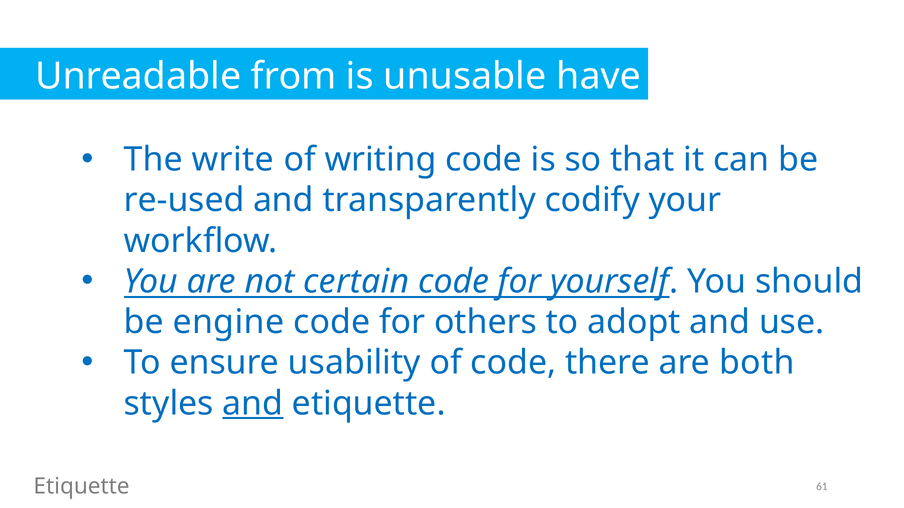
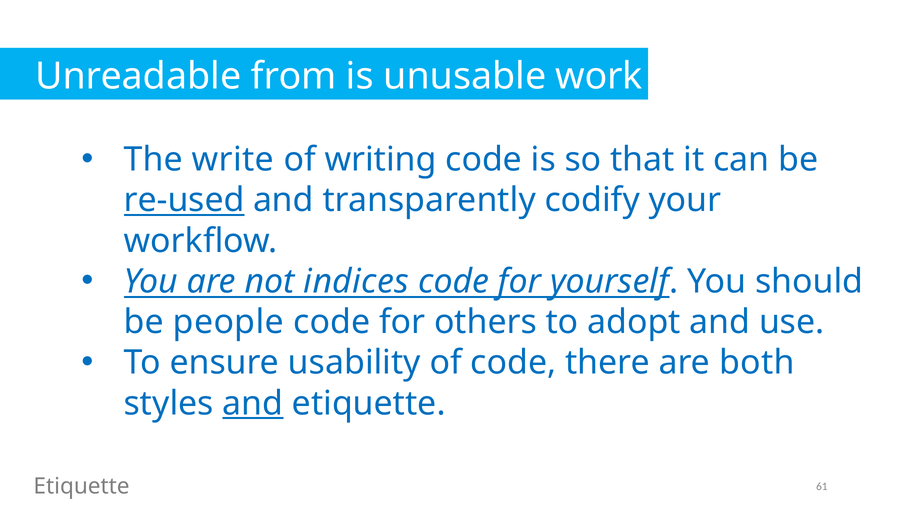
have: have -> work (599, 76)
re-used underline: none -> present (184, 200)
certain: certain -> indices (356, 282)
engine: engine -> people (228, 322)
